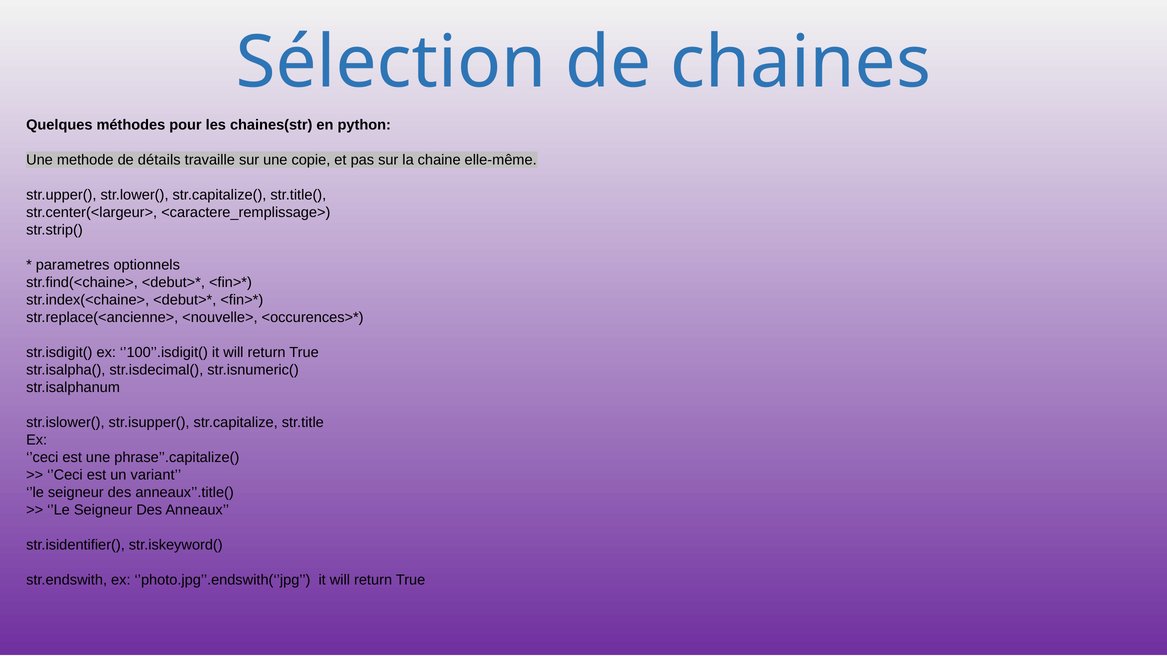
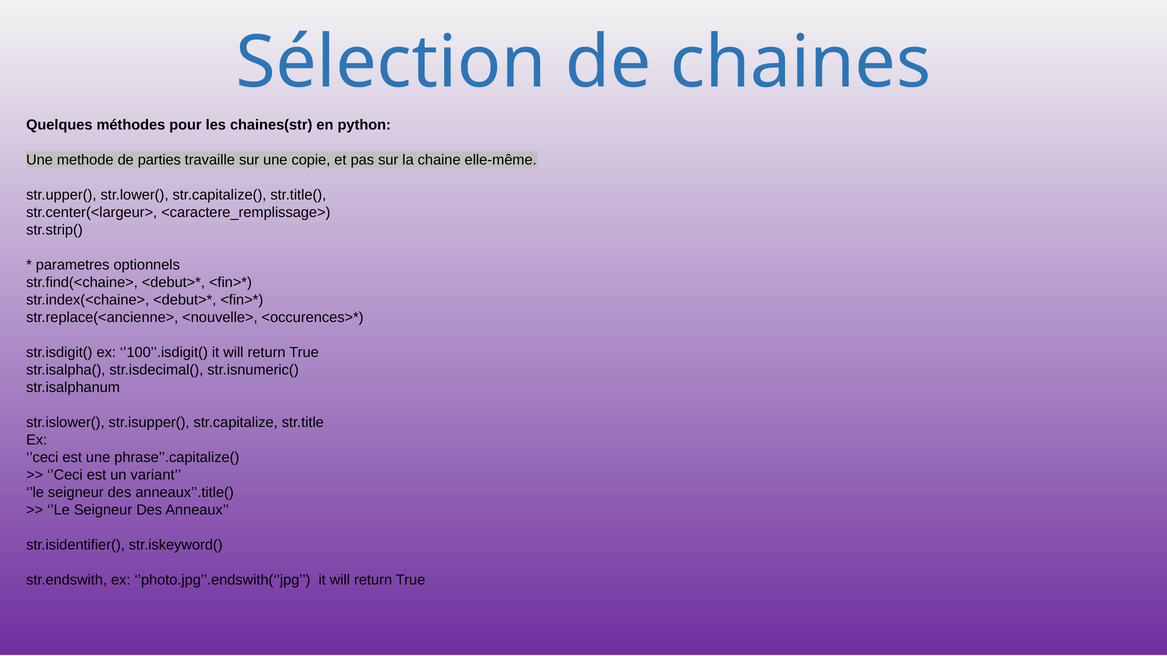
détails: détails -> parties (159, 160)
